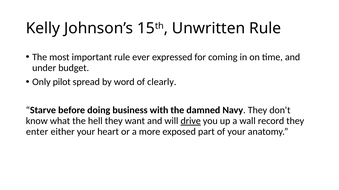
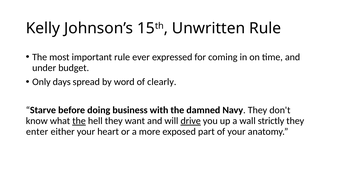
pilot: pilot -> days (62, 82)
the underline: none -> present (79, 121)
record: record -> strictly (271, 121)
